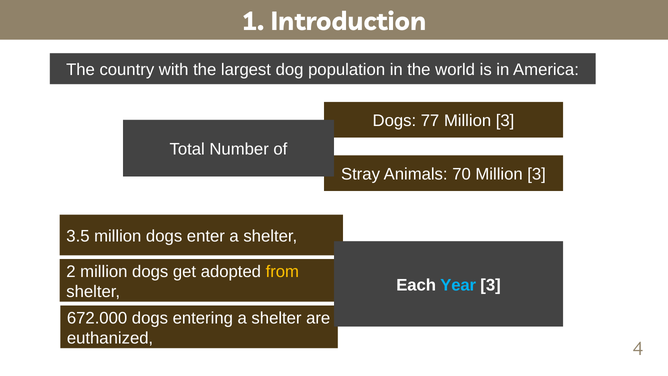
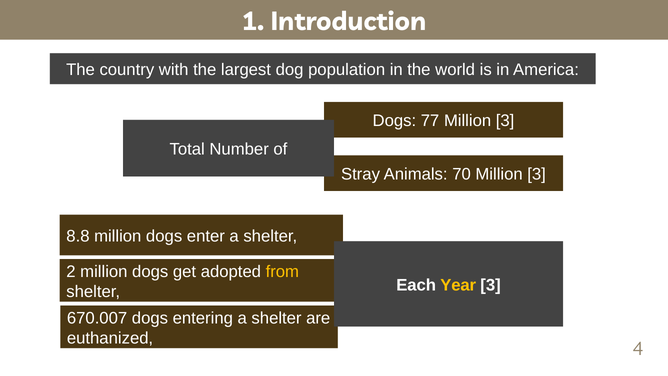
3.5: 3.5 -> 8.8 (78, 236)
Year colour: light blue -> yellow (458, 285)
672.000: 672.000 -> 670.007 (97, 318)
